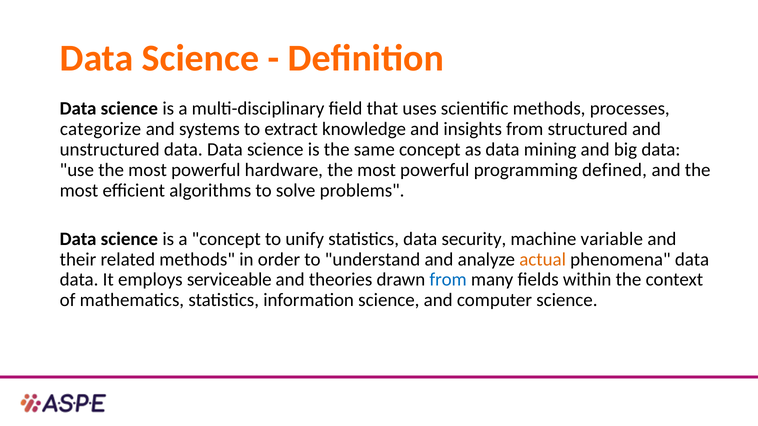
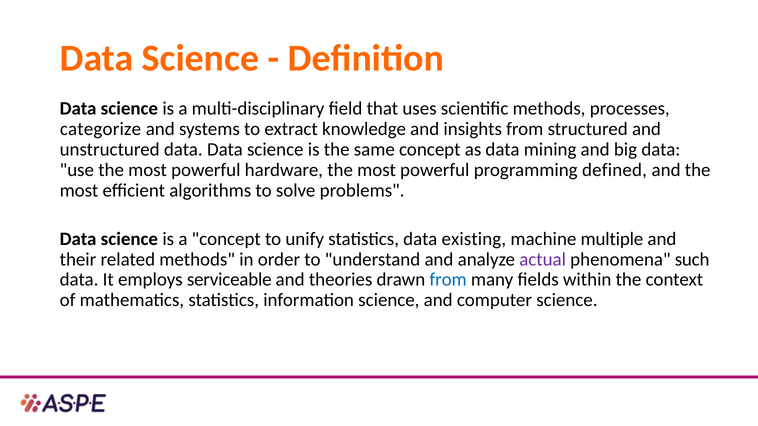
security: security -> existing (474, 239)
variable: variable -> multiple (612, 239)
actual colour: orange -> purple (543, 260)
phenomena data: data -> such (692, 260)
